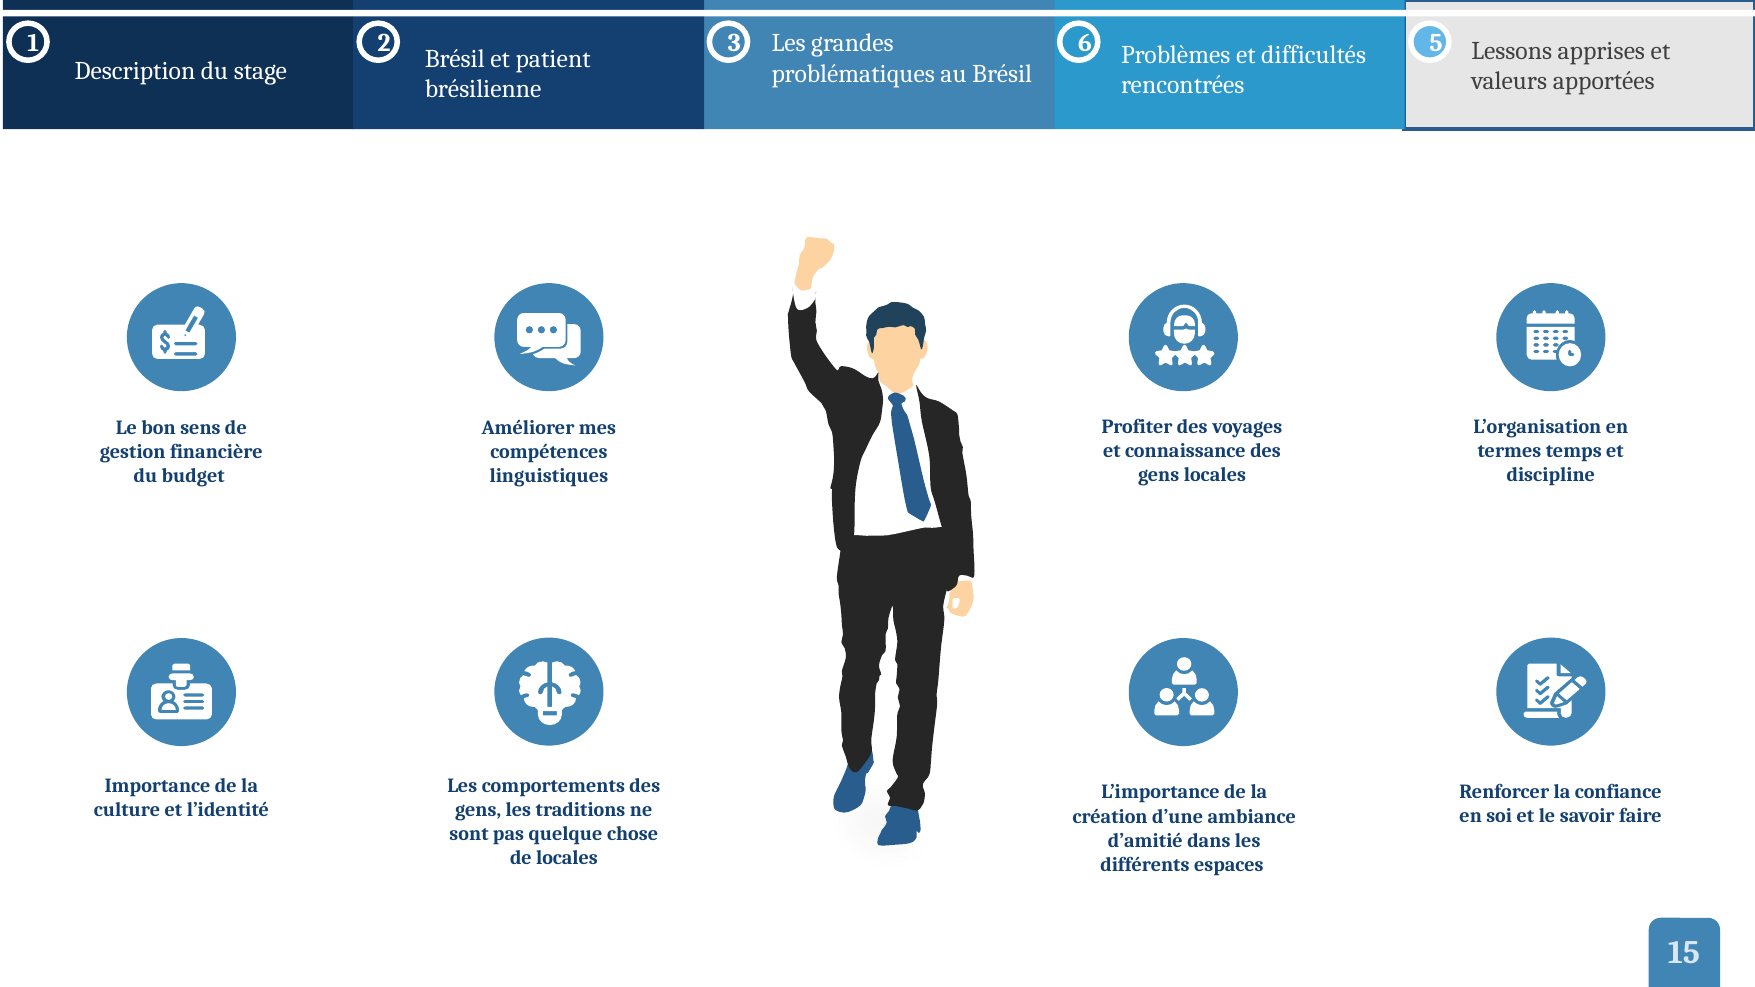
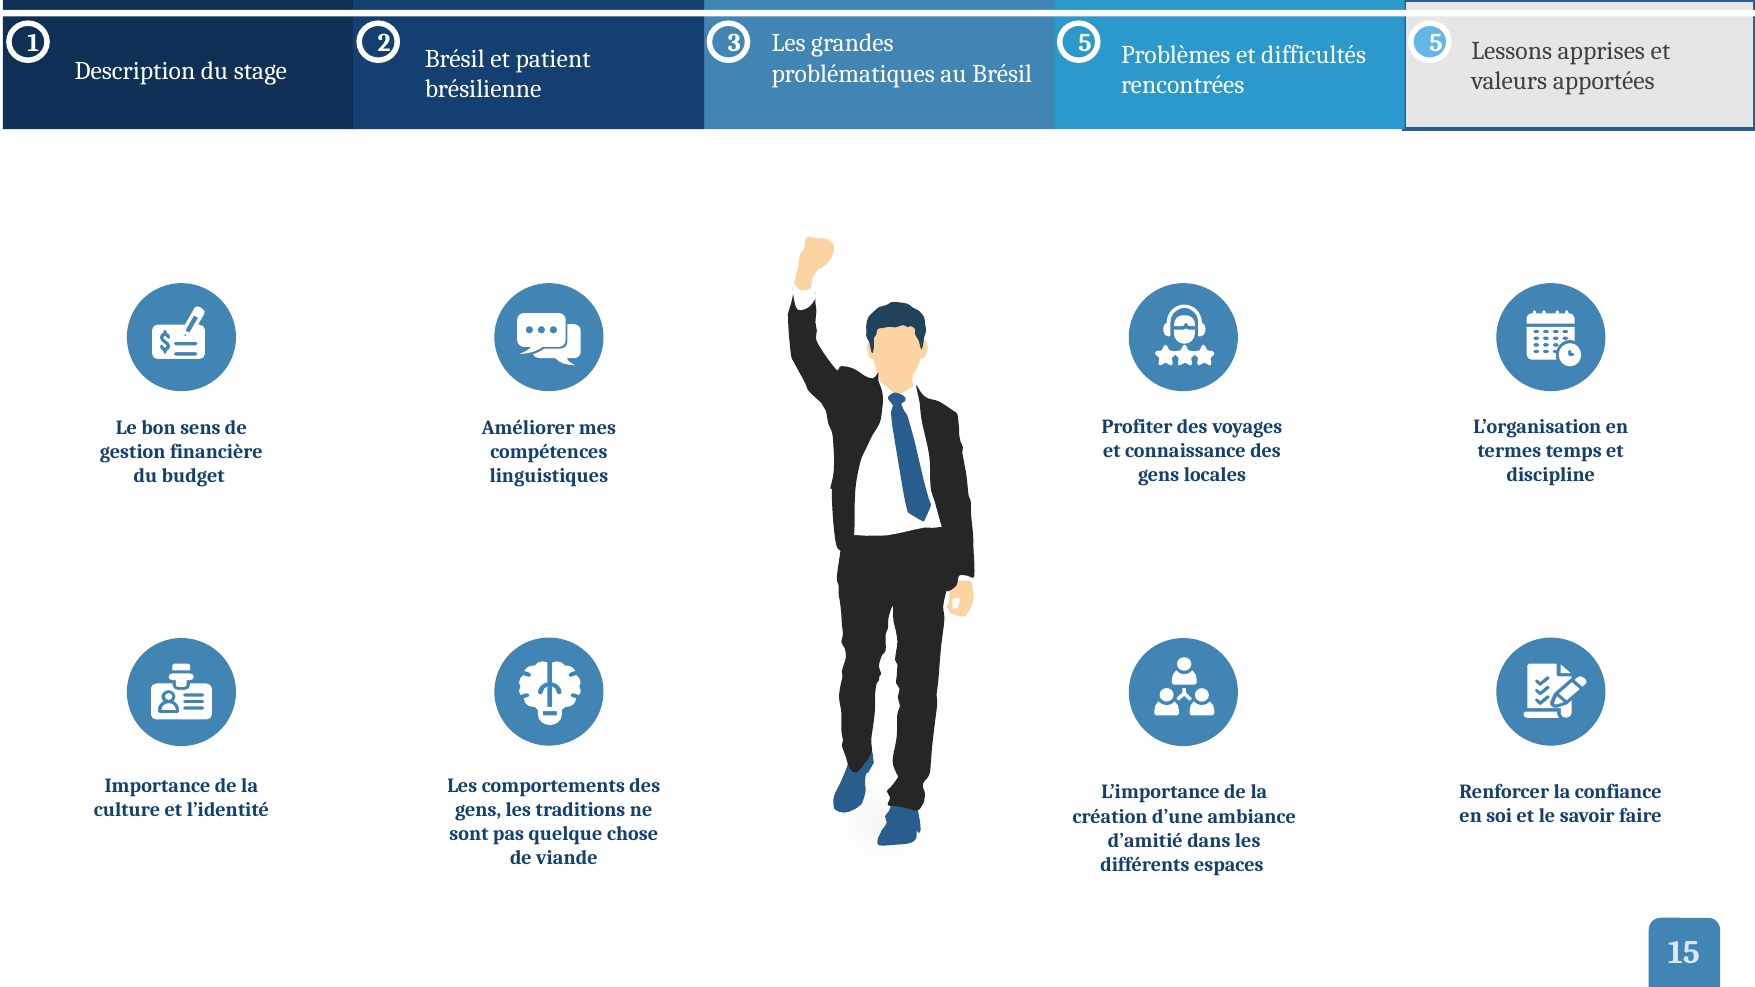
1 6: 6 -> 5 (1085, 43)
de locales: locales -> viande (567, 858)
